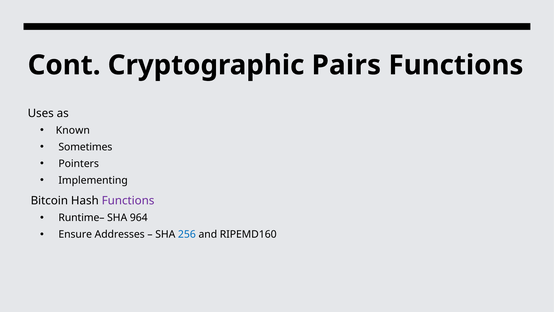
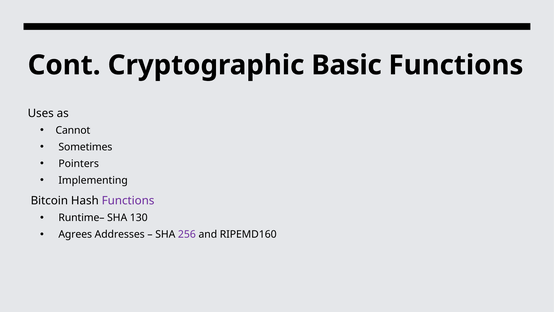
Pairs: Pairs -> Basic (347, 65)
Known: Known -> Cannot (73, 130)
964: 964 -> 130 (139, 218)
Ensure: Ensure -> Agrees (75, 234)
256 colour: blue -> purple (187, 234)
